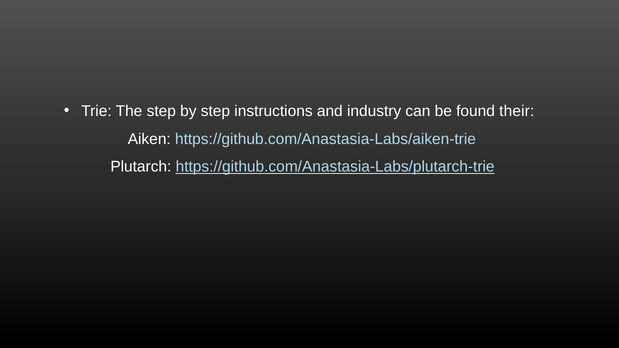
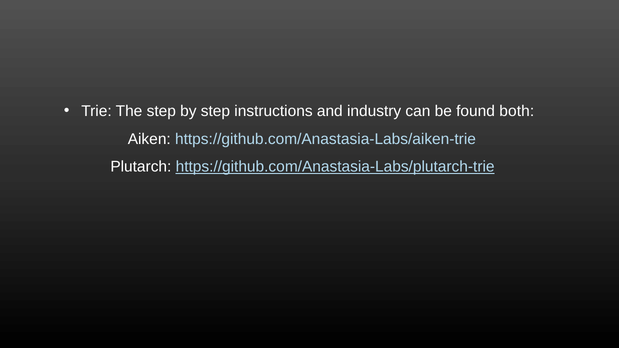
their: their -> both (517, 111)
